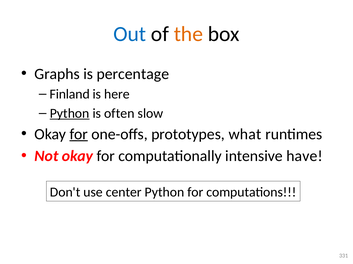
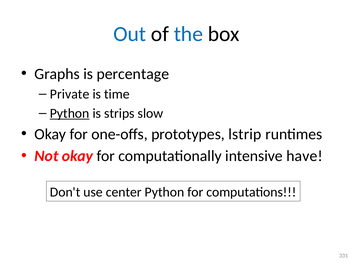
the colour: orange -> blue (188, 34)
Finland: Finland -> Private (70, 94)
here: here -> time (117, 94)
often: often -> strips (119, 114)
for underline: present -> none (79, 134)
what: what -> lstrip (245, 134)
